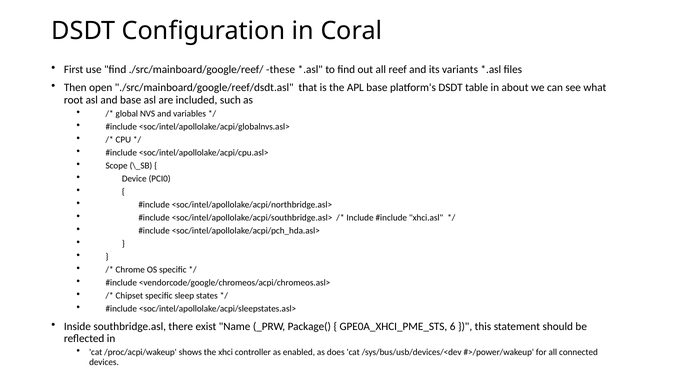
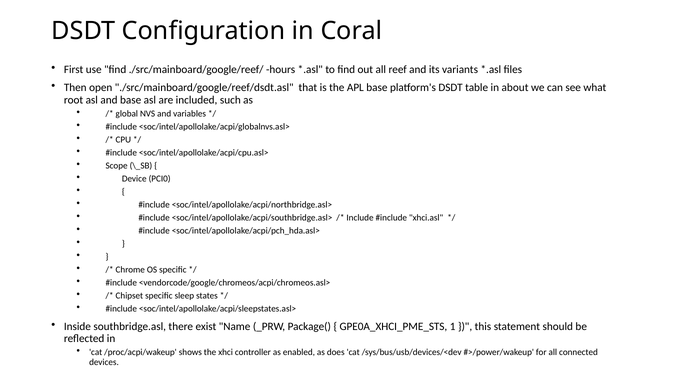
these: these -> hours (281, 69)
6: 6 -> 1 (453, 326)
